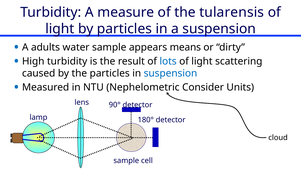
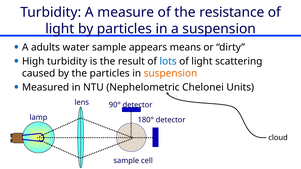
tularensis: tularensis -> resistance (232, 12)
suspension colour: blue -> orange (170, 73)
Consider: Consider -> Chelonei (203, 88)
